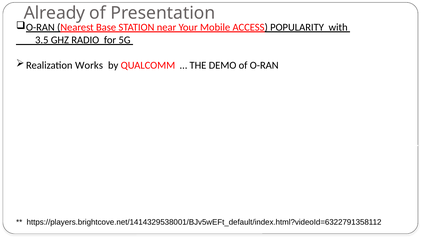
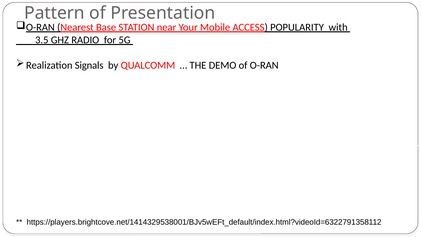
Already: Already -> Pattern (55, 13)
Realization Works: Works -> Signals (89, 65)
